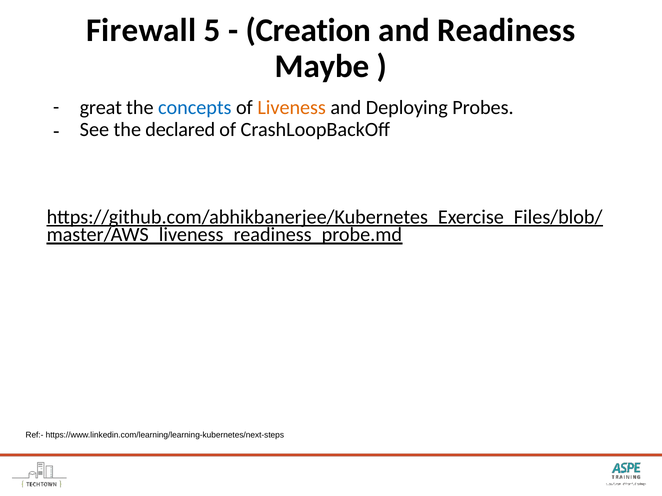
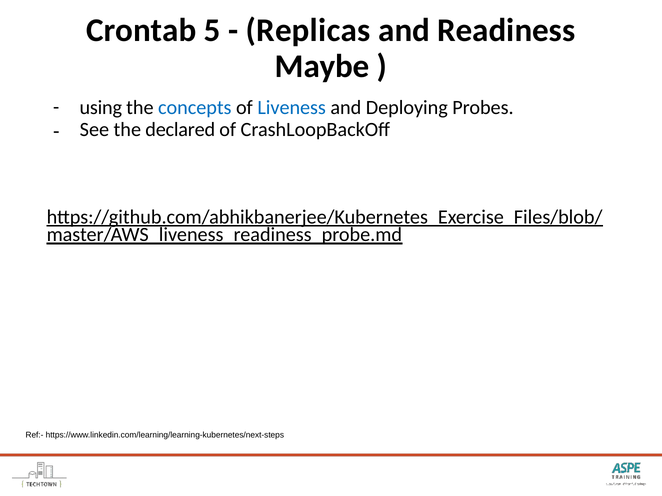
Firewall: Firewall -> Crontab (141, 30)
Creation: Creation -> Replicas (308, 30)
great: great -> using (101, 108)
Liveness colour: orange -> blue (292, 108)
